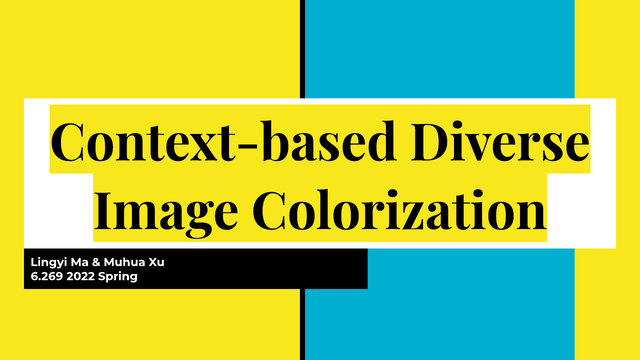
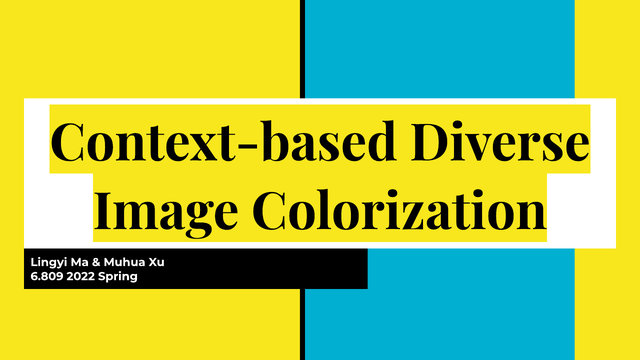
6.269: 6.269 -> 6.809 (47, 276)
